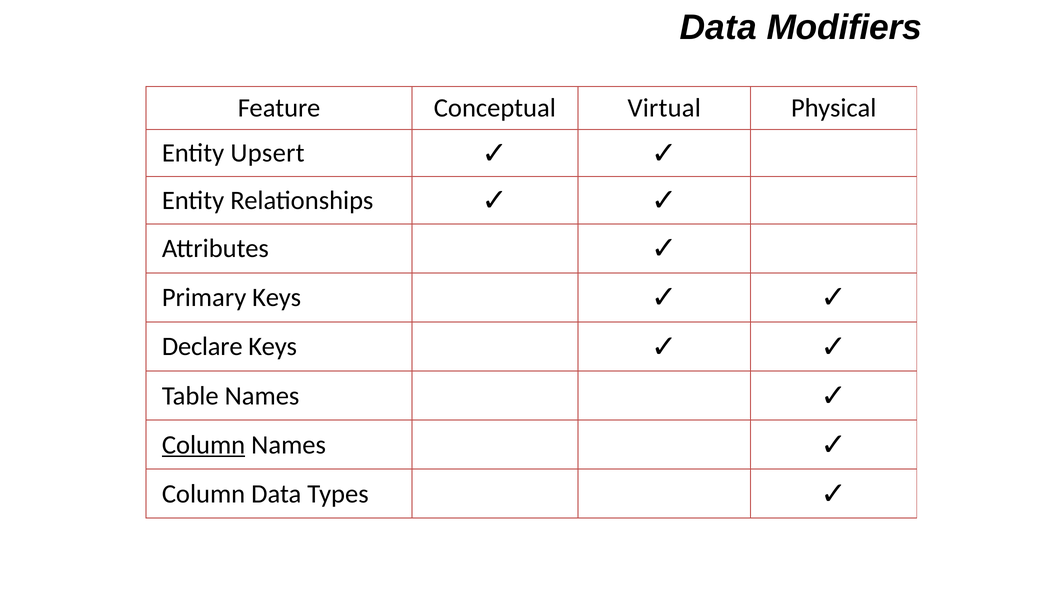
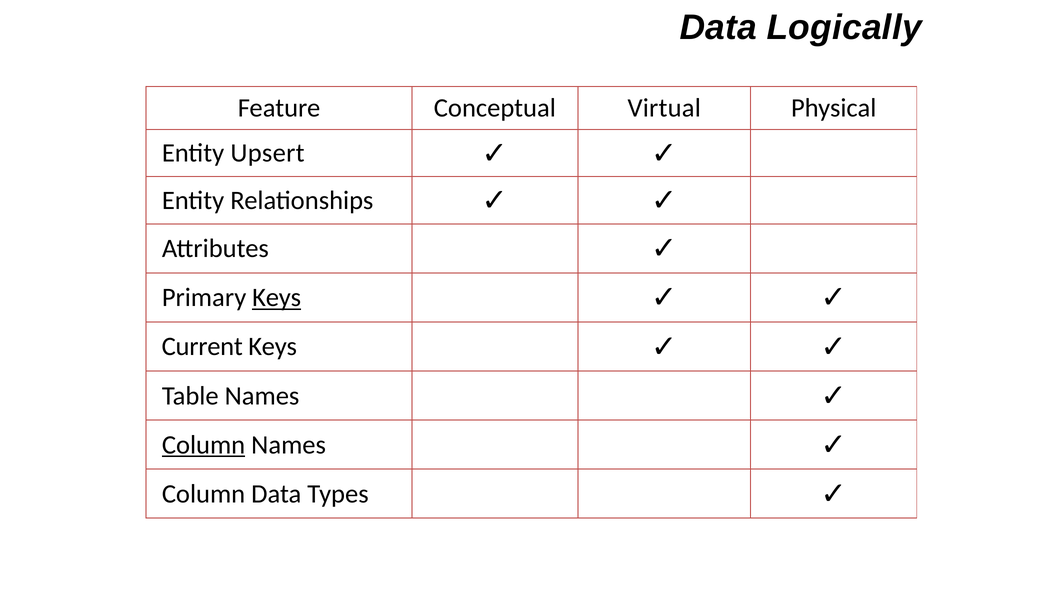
Modifiers: Modifiers -> Logically (844, 28)
Keys underline: none -> present (277, 298)
Declare: Declare -> Current (202, 347)
